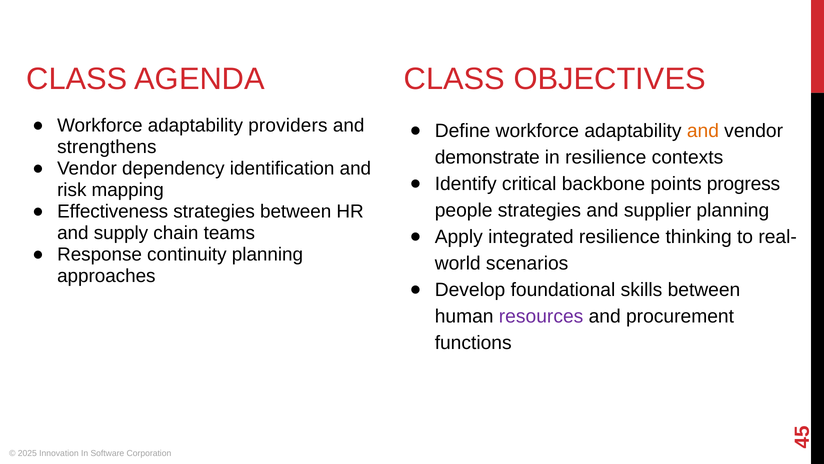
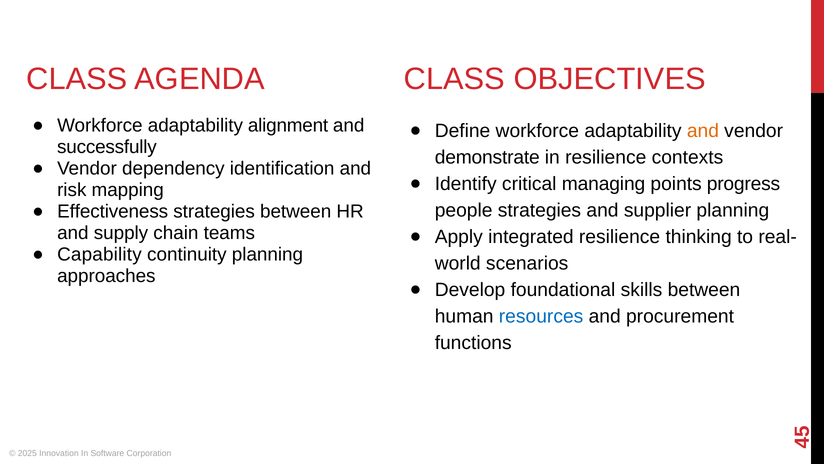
providers: providers -> alignment (288, 125)
strengthens: strengthens -> successfully (107, 147)
backbone: backbone -> managing (604, 184)
Response: Response -> Capability (99, 254)
resources colour: purple -> blue (541, 316)
